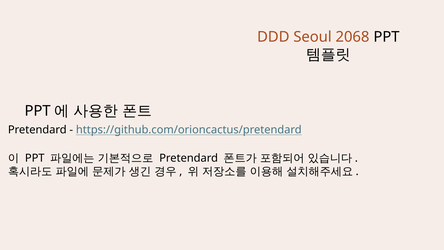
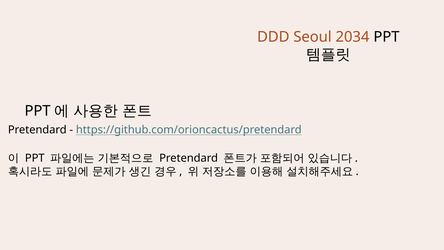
2068: 2068 -> 2034 (352, 37)
